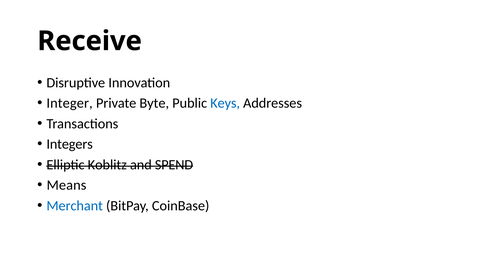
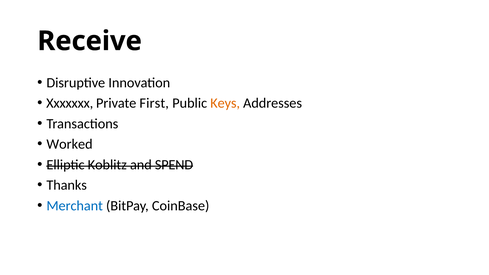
Integer: Integer -> Xxxxxxx (70, 103)
Byte: Byte -> First (154, 103)
Keys colour: blue -> orange (225, 103)
Integers: Integers -> Worked (70, 144)
Means: Means -> Thanks (67, 185)
